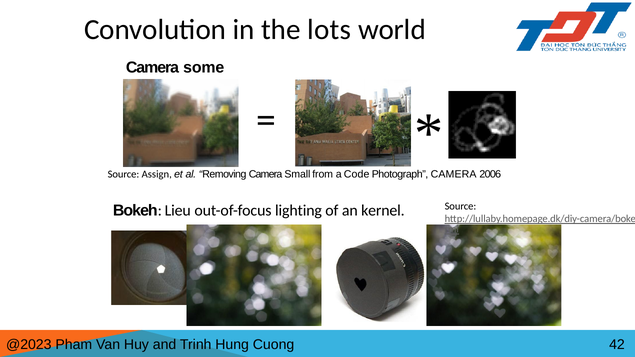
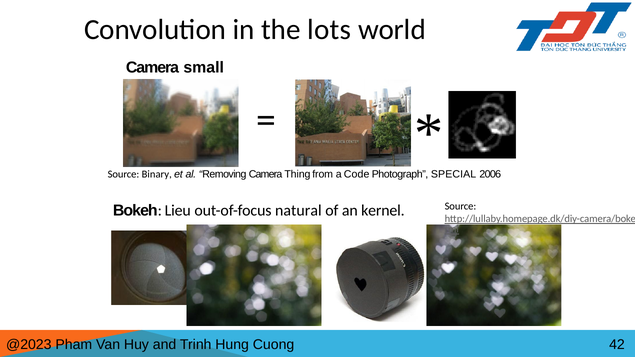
some: some -> small (204, 68)
Assign: Assign -> Binary (157, 174)
Small: Small -> Thing (297, 174)
Photograph CAMERA: CAMERA -> SPECIAL (454, 174)
lighting: lighting -> natural (298, 210)
